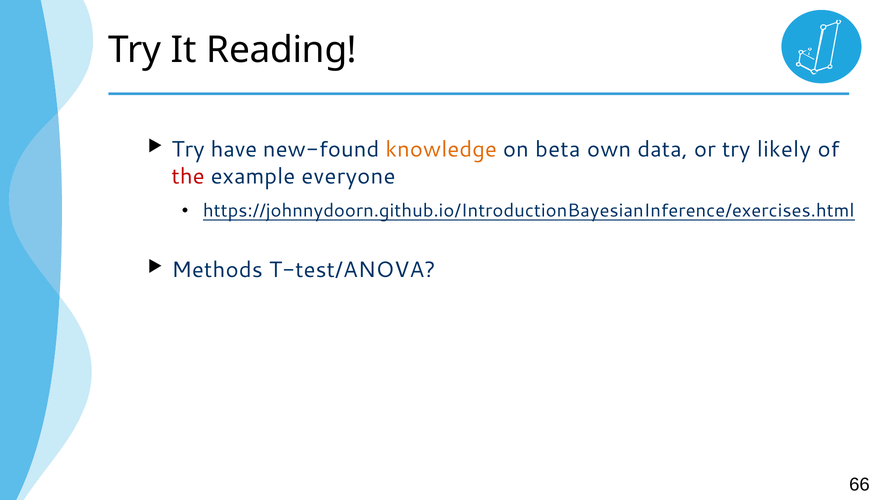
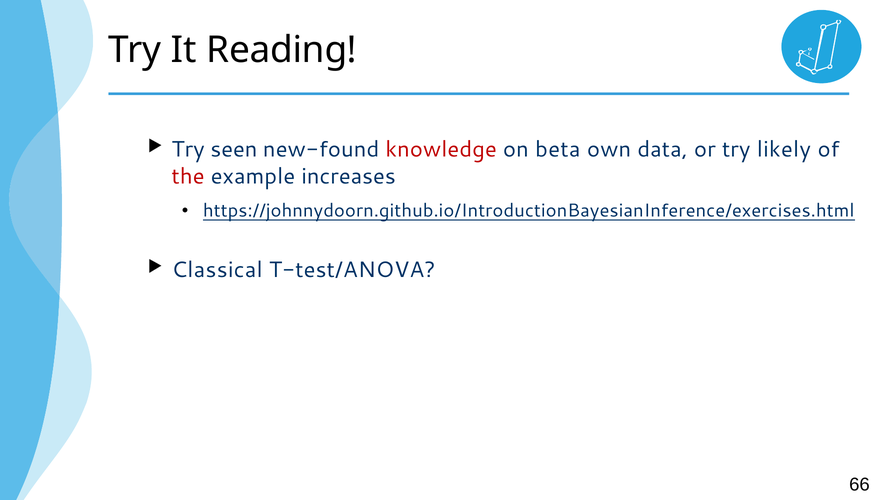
have: have -> seen (234, 150)
knowledge colour: orange -> red (441, 150)
everyone: everyone -> increases (349, 176)
Methods: Methods -> Classical (217, 270)
